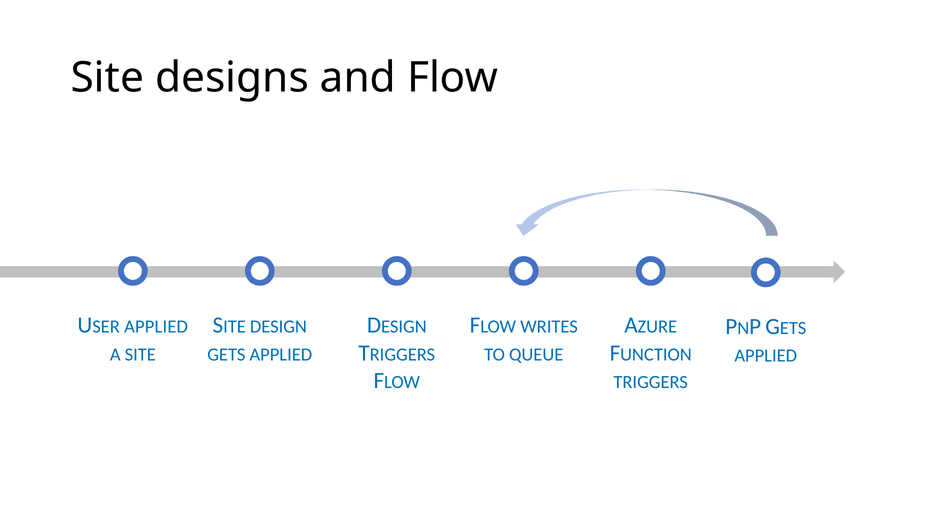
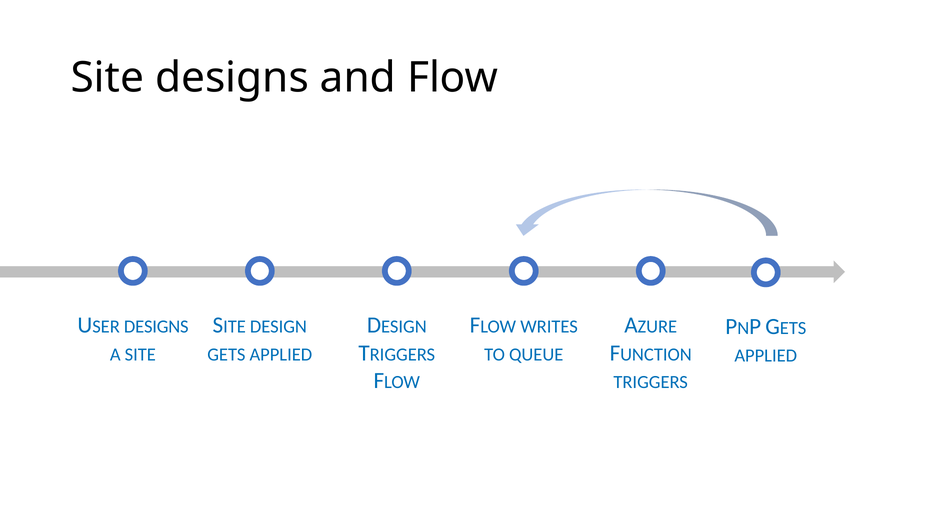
APPLIED: APPLIED -> DESIGNS (156, 327)
